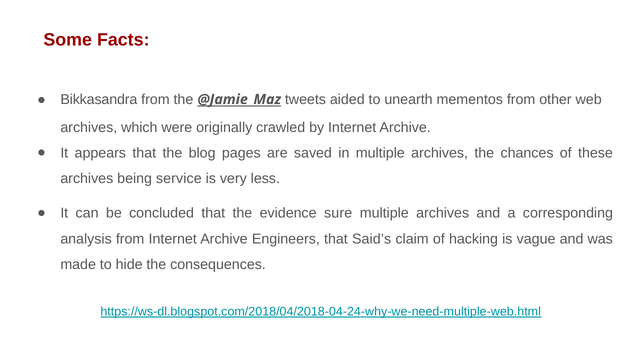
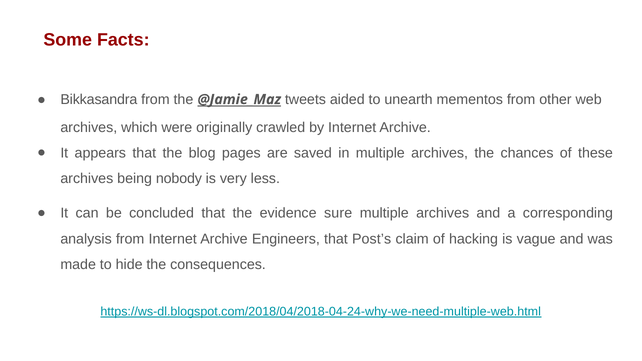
service: service -> nobody (179, 179)
Said’s: Said’s -> Post’s (372, 239)
